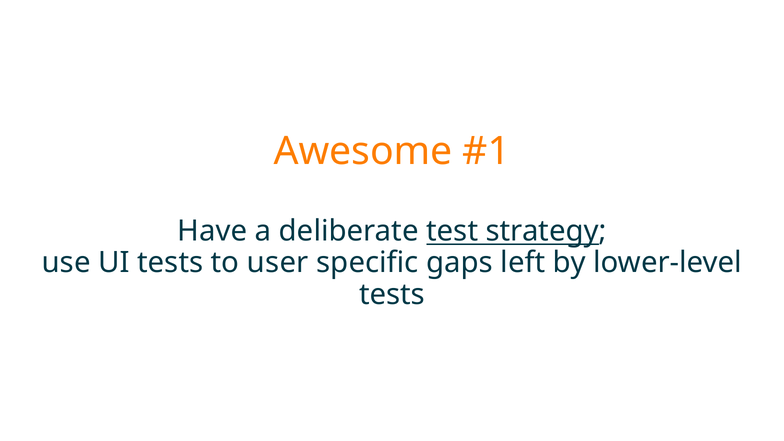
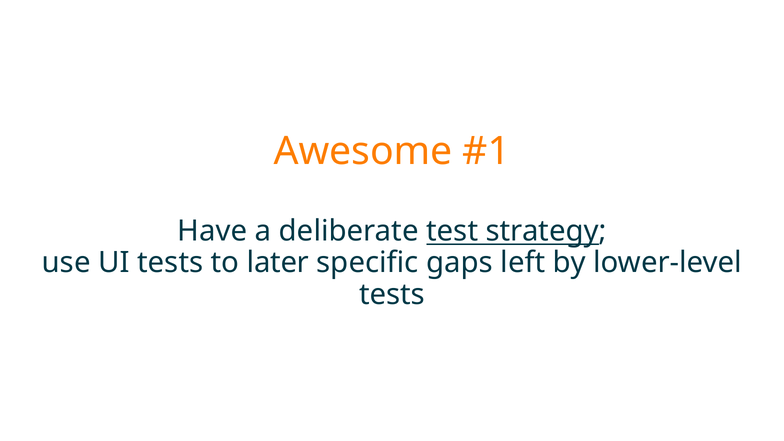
user: user -> later (278, 263)
